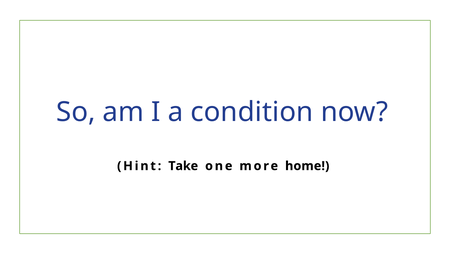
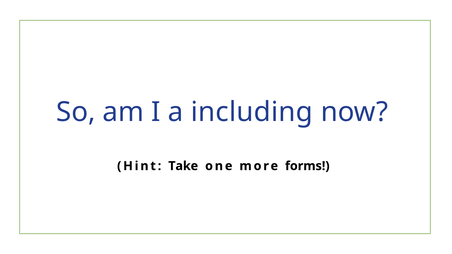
condition: condition -> including (252, 112)
home: home -> forms (307, 166)
